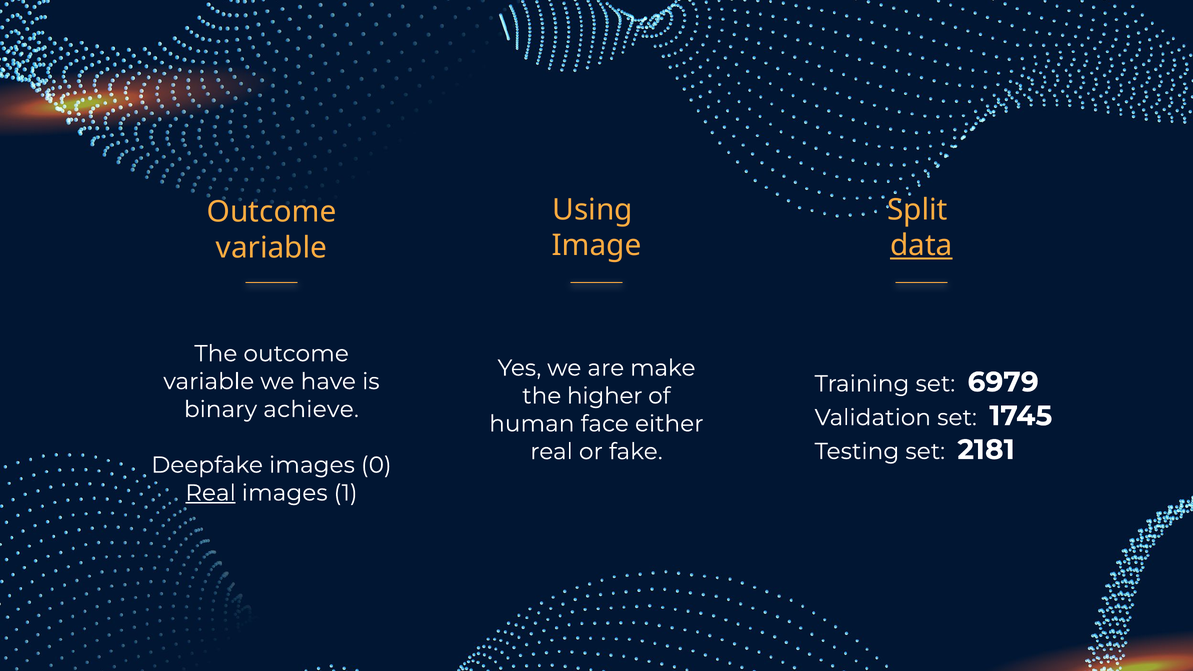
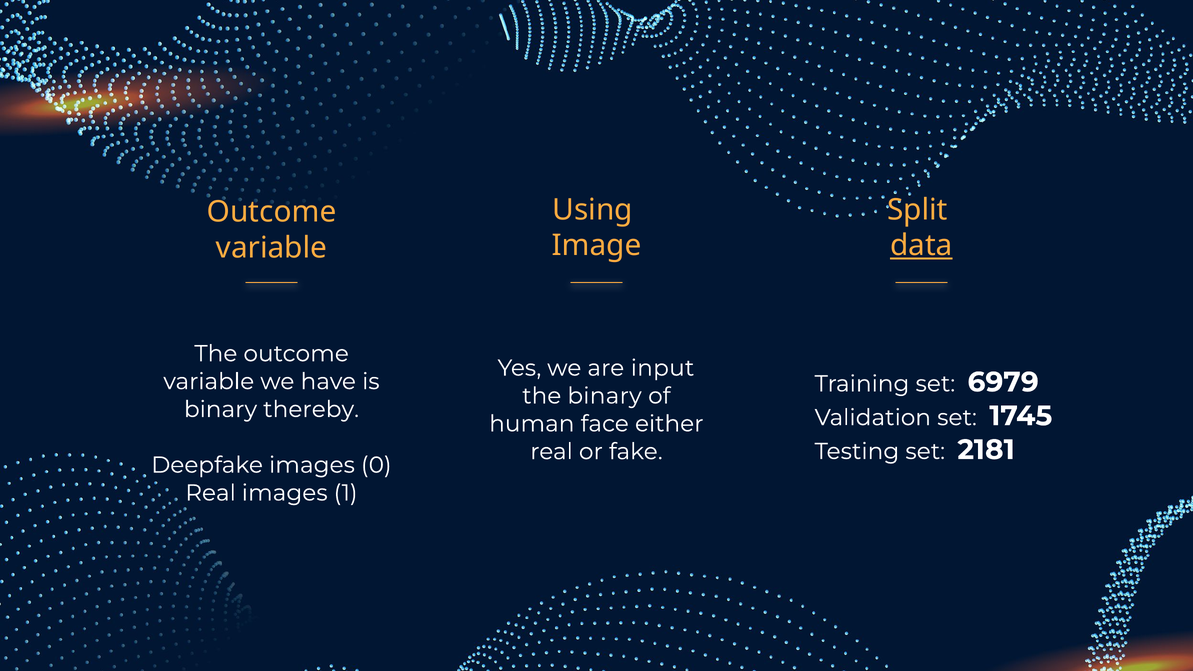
make: make -> input (663, 368)
the higher: higher -> binary (605, 396)
achieve: achieve -> thereby (311, 409)
Real underline: present -> none (211, 493)
